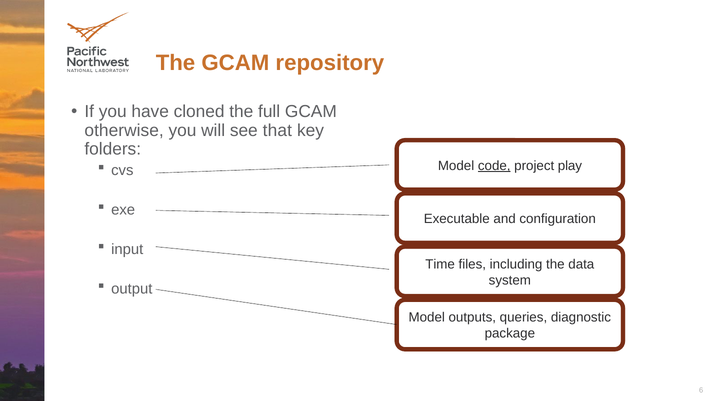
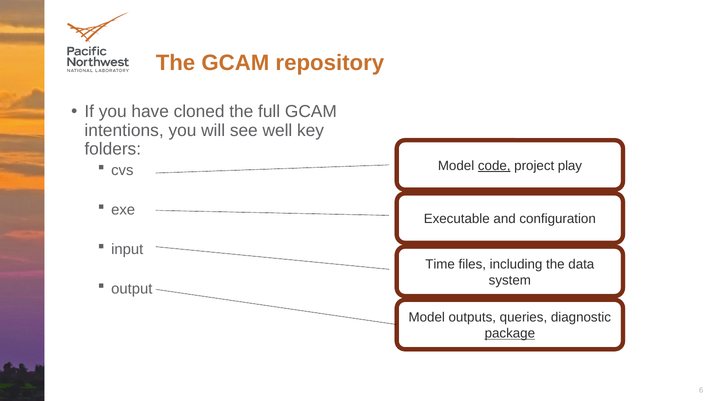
otherwise: otherwise -> intentions (124, 130)
that: that -> well (277, 130)
package underline: none -> present (510, 333)
